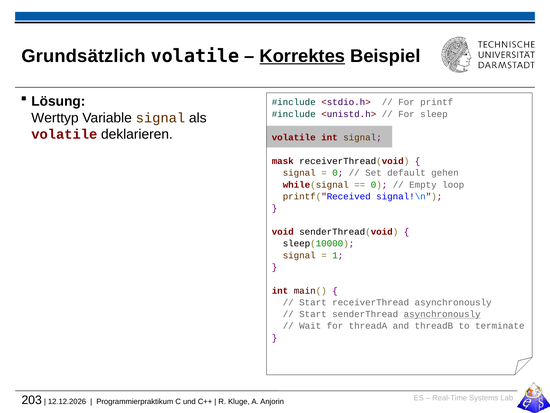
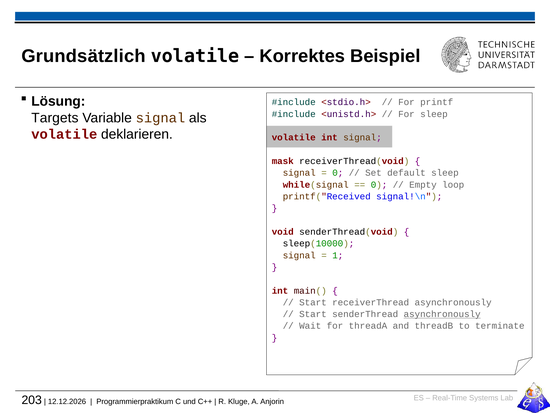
Korrektes underline: present -> none (302, 56)
Werttyp: Werttyp -> Targets (55, 118)
default gehen: gehen -> sleep (445, 173)
